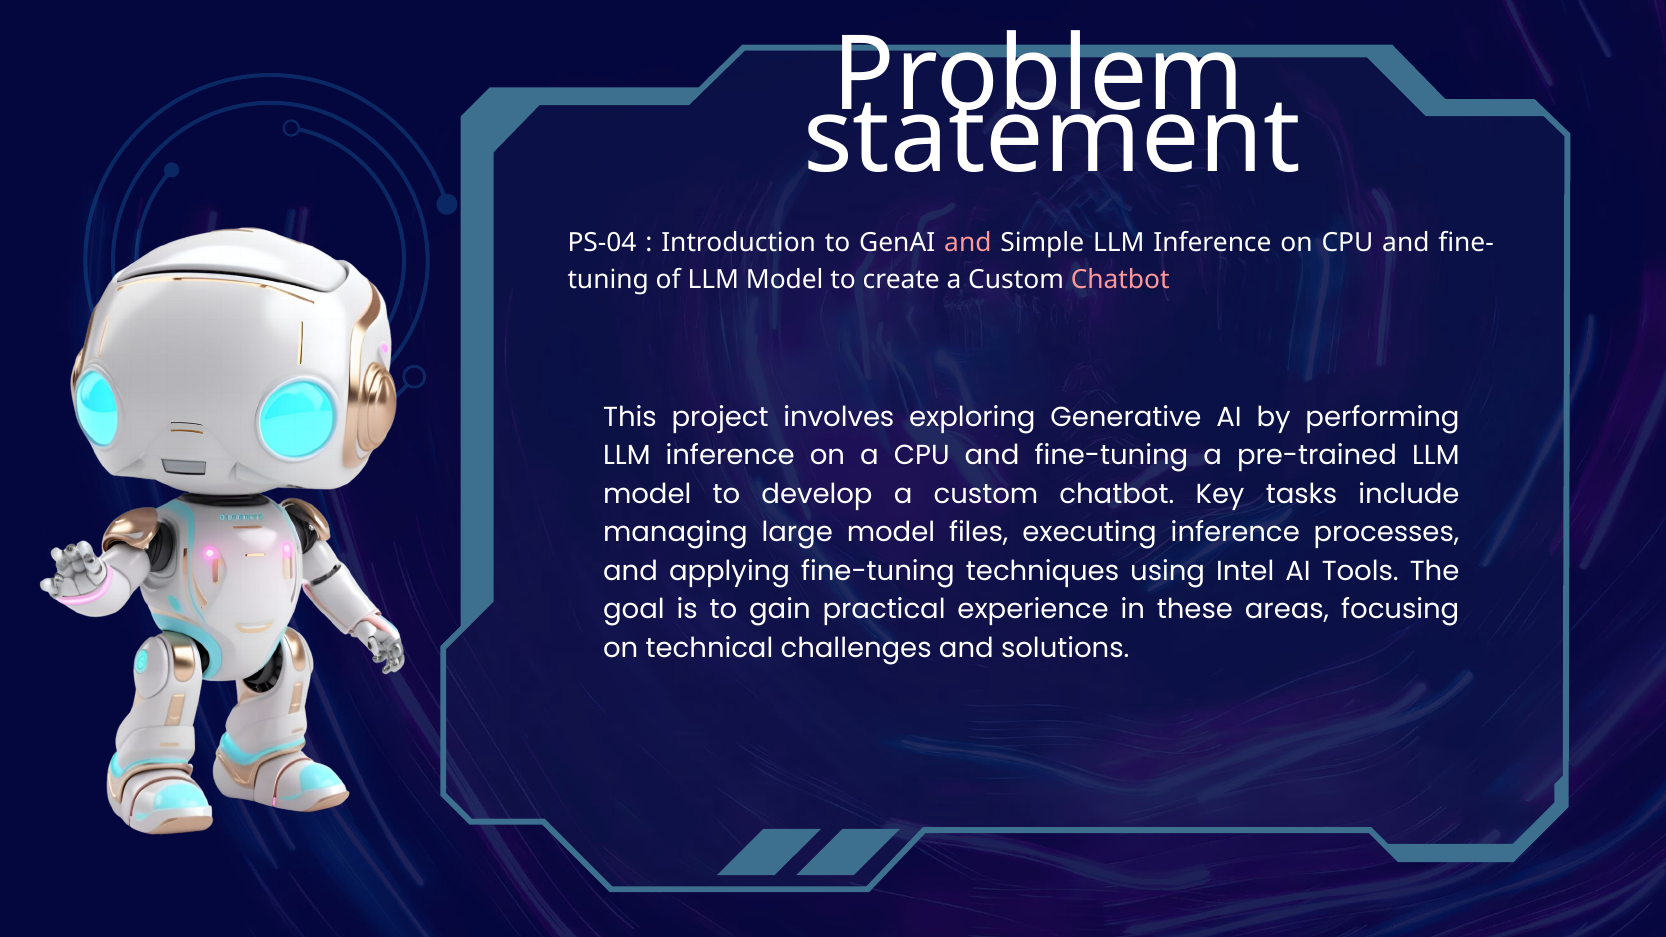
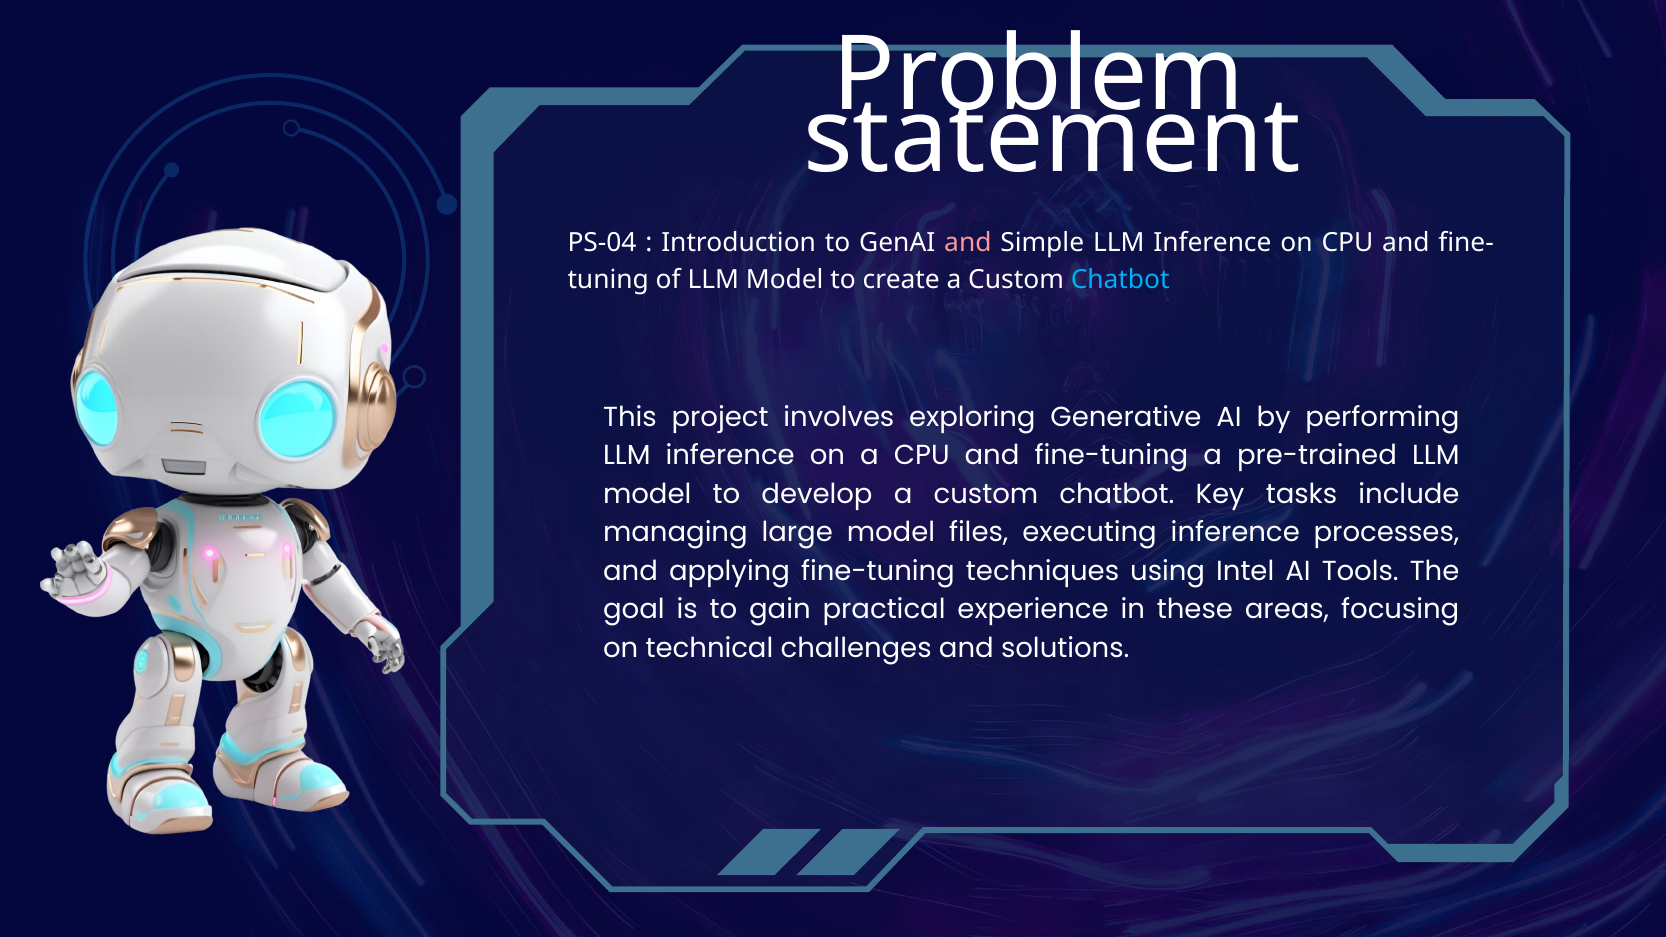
Chatbot colour: pink -> light blue (1120, 280)
